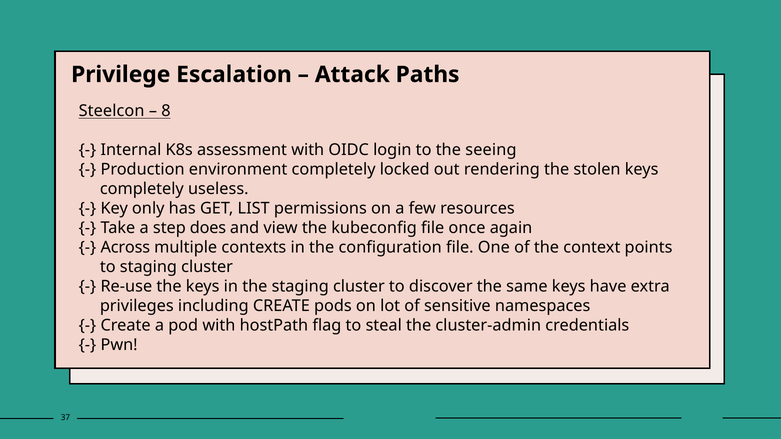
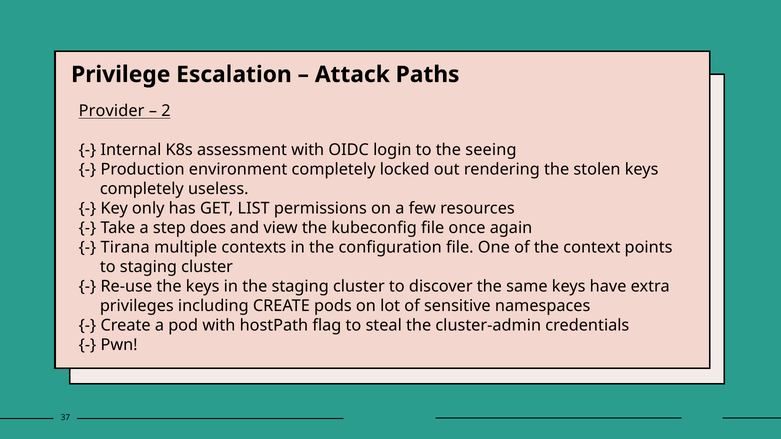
Steelcon: Steelcon -> Provider (112, 111)
8: 8 -> 2 (166, 111)
Across: Across -> Tirana (125, 248)
